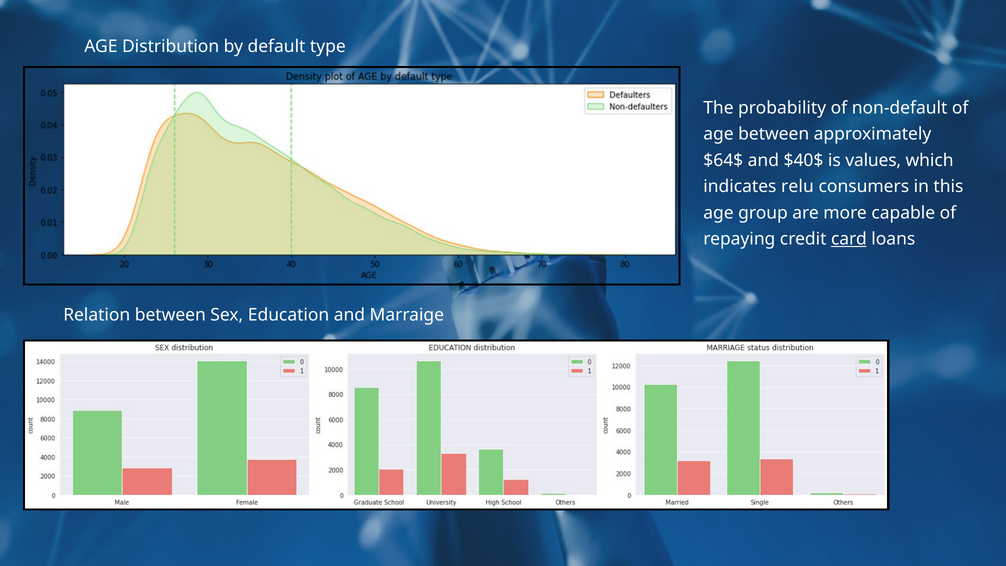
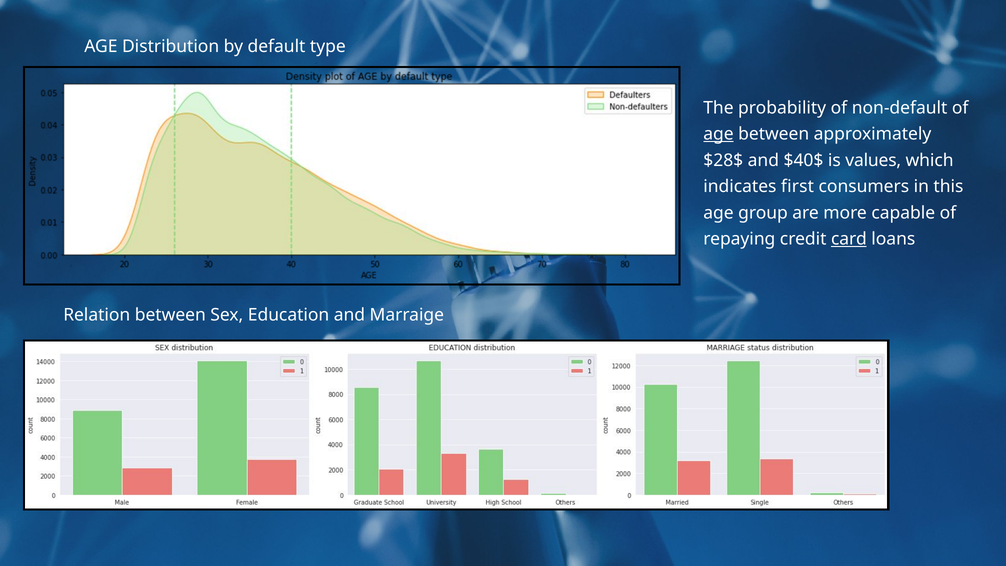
age underline: none -> present (719, 134)
$64$: $64$ -> $28$ (723, 160)
relu: relu -> first (797, 187)
